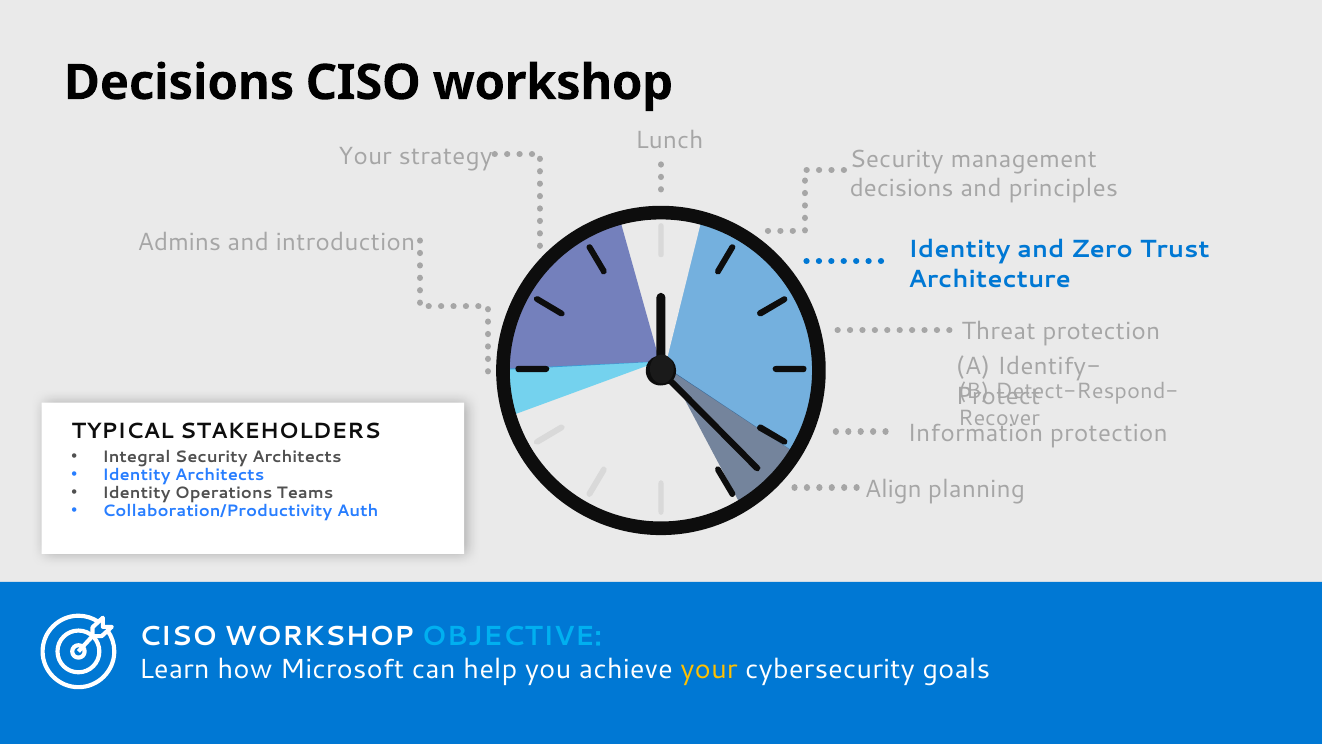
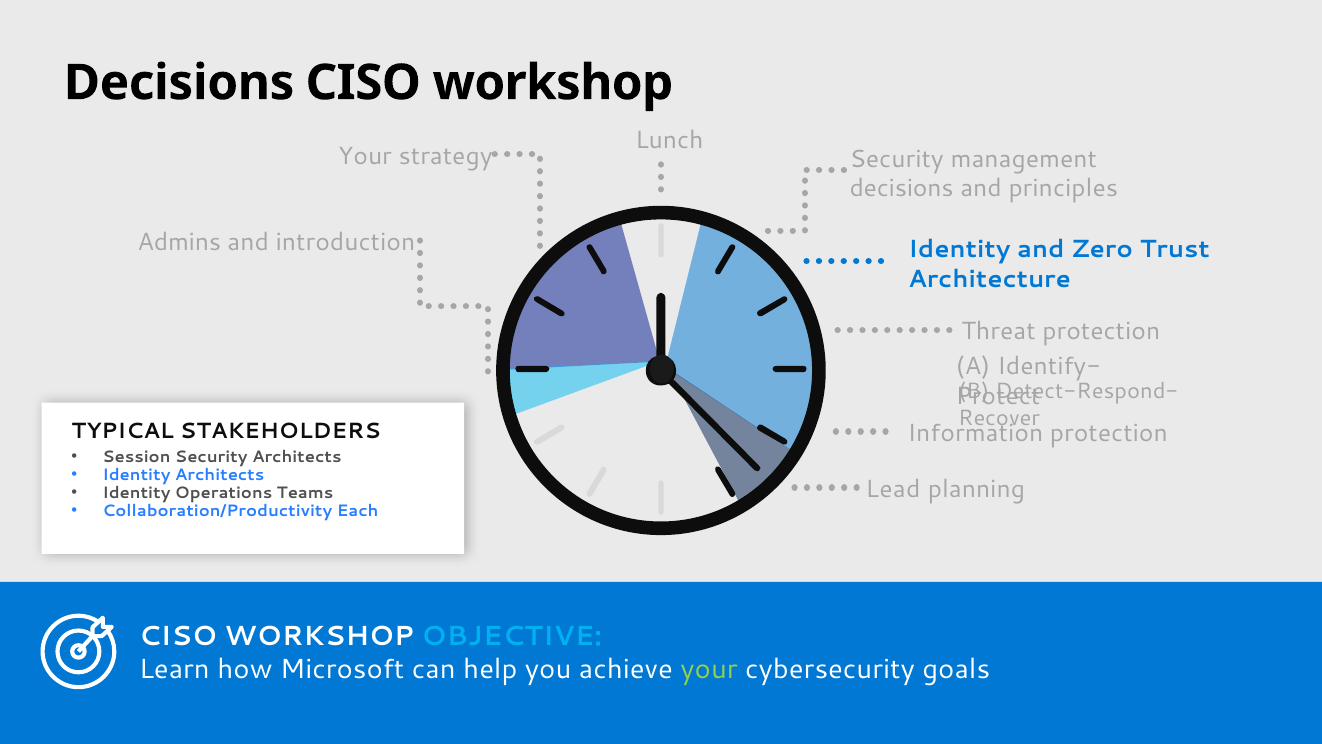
Integral: Integral -> Session (136, 457)
Align: Align -> Lead (893, 489)
Auth: Auth -> Each (358, 510)
your colour: yellow -> light green (709, 670)
